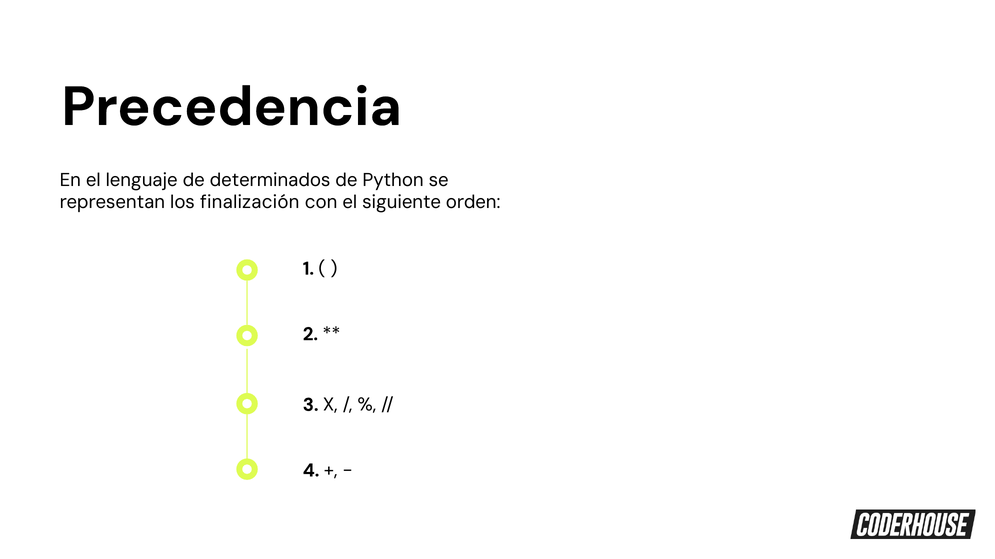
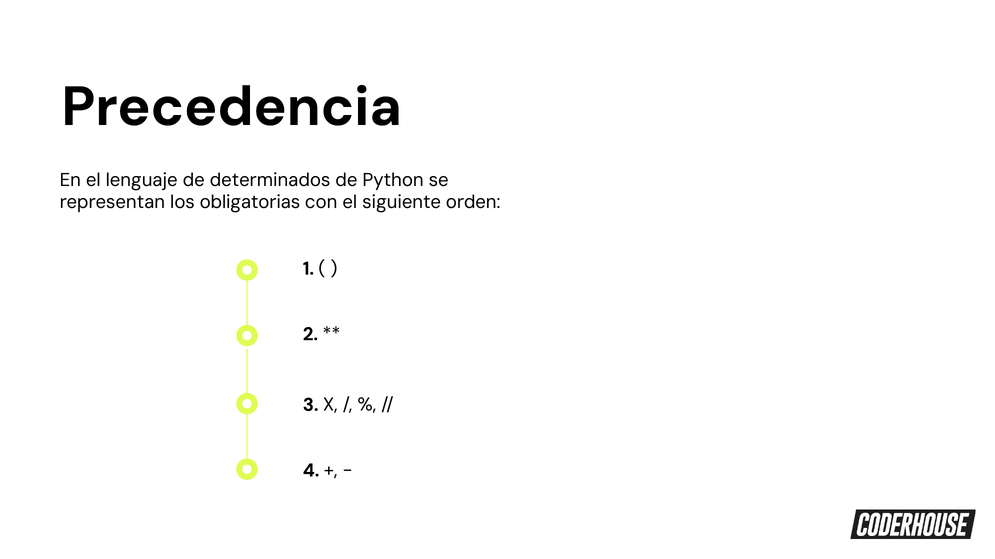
finalización: finalización -> obligatorias (250, 203)
